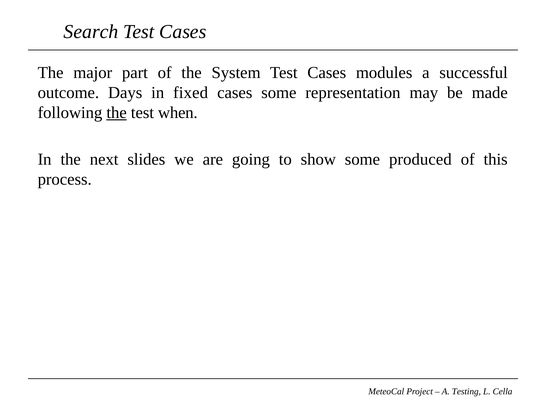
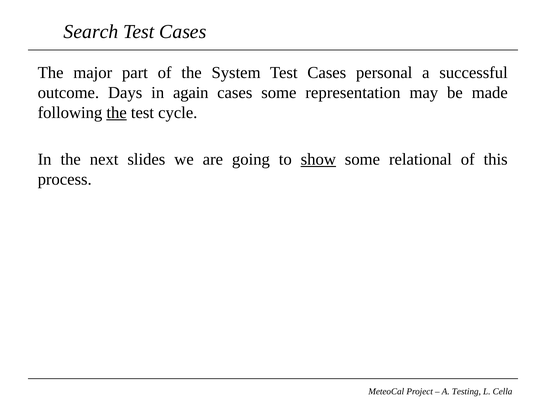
modules: modules -> personal (384, 72)
fixed: fixed -> again (191, 92)
when: when -> cycle (178, 112)
show underline: none -> present (318, 159)
produced: produced -> relational (420, 159)
